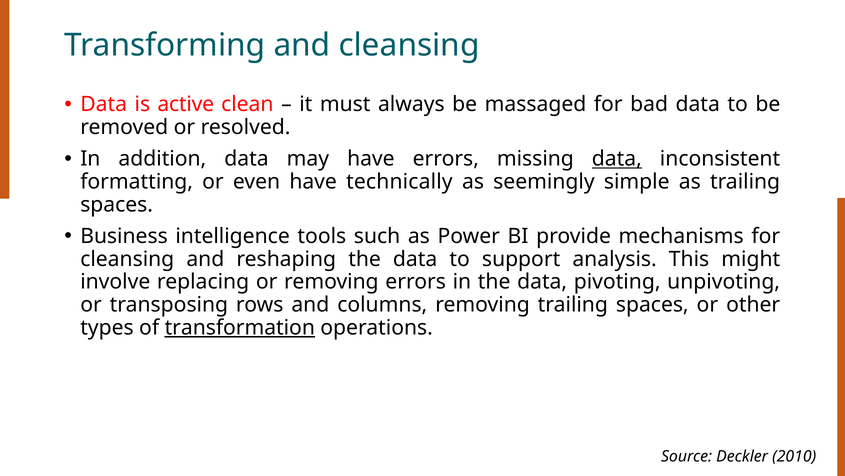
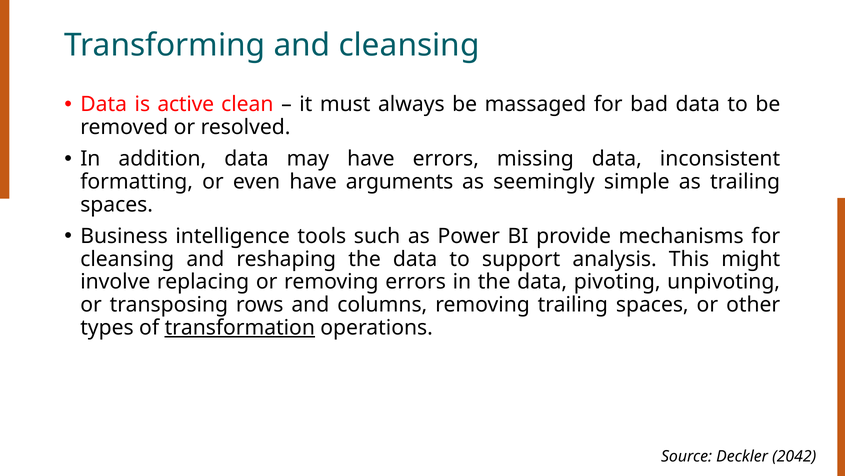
data underline: present -> none (617, 159)
technically: technically -> arguments (400, 182)
2010: 2010 -> 2042 (794, 456)
